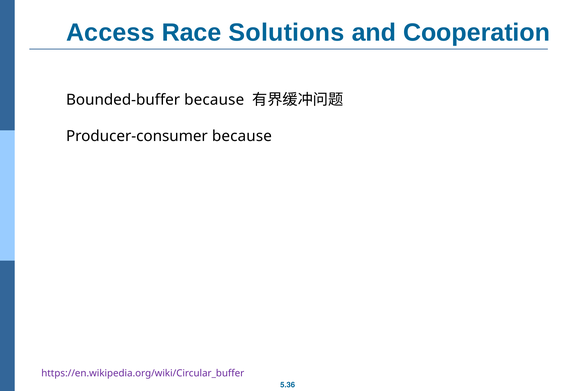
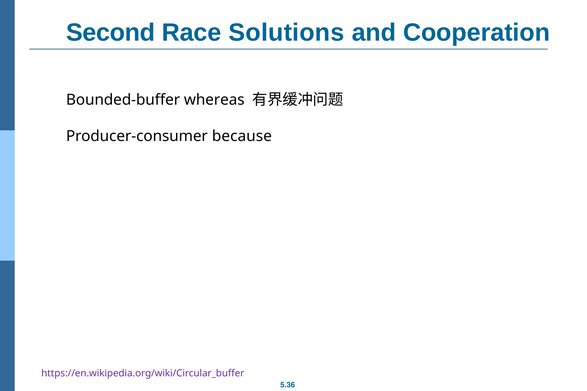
Access: Access -> Second (111, 33)
Bounded-buffer because: because -> whereas (214, 100)
